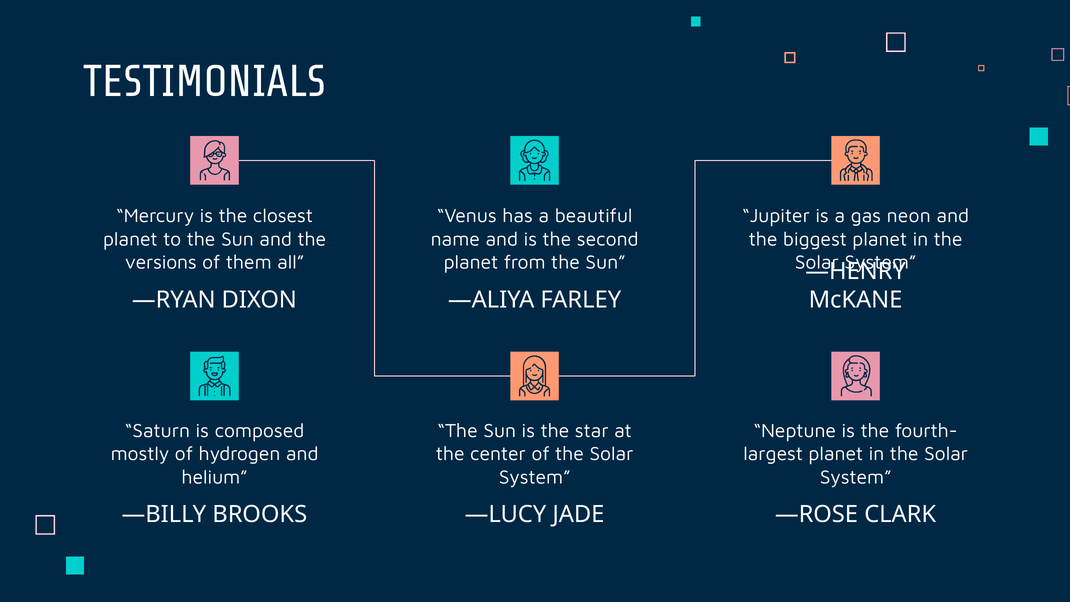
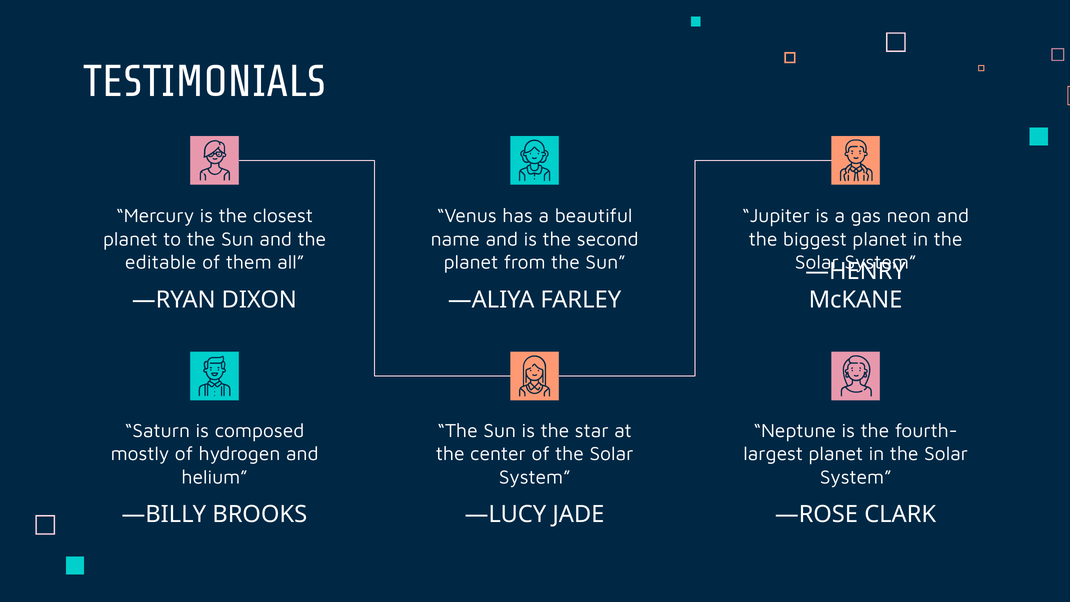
versions: versions -> editable (161, 262)
